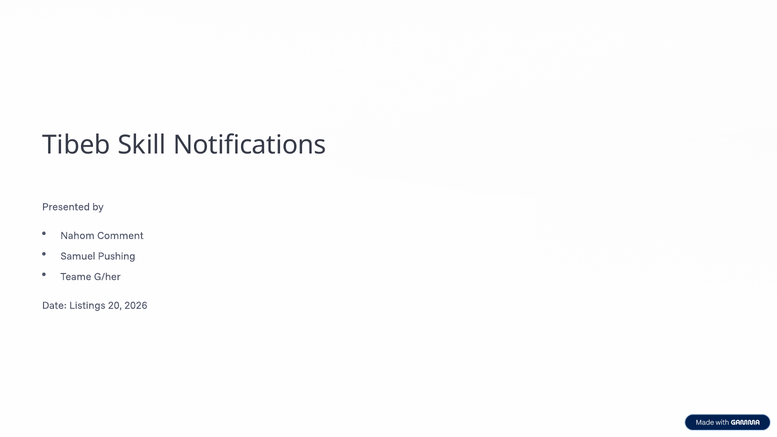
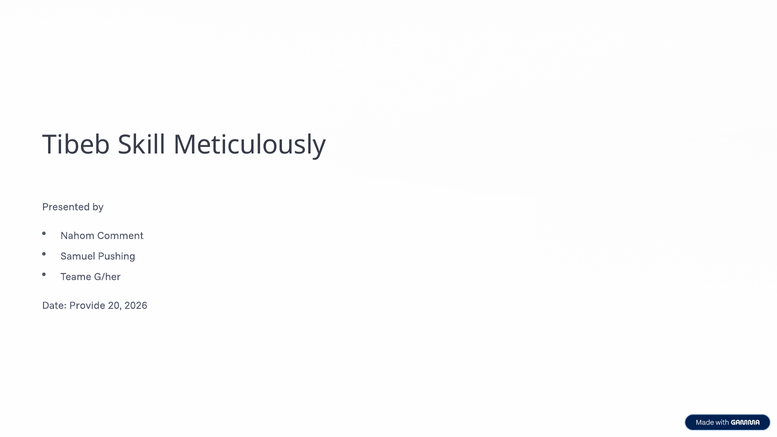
Notifications: Notifications -> Meticulously (250, 145)
Listings: Listings -> Provide (87, 305)
